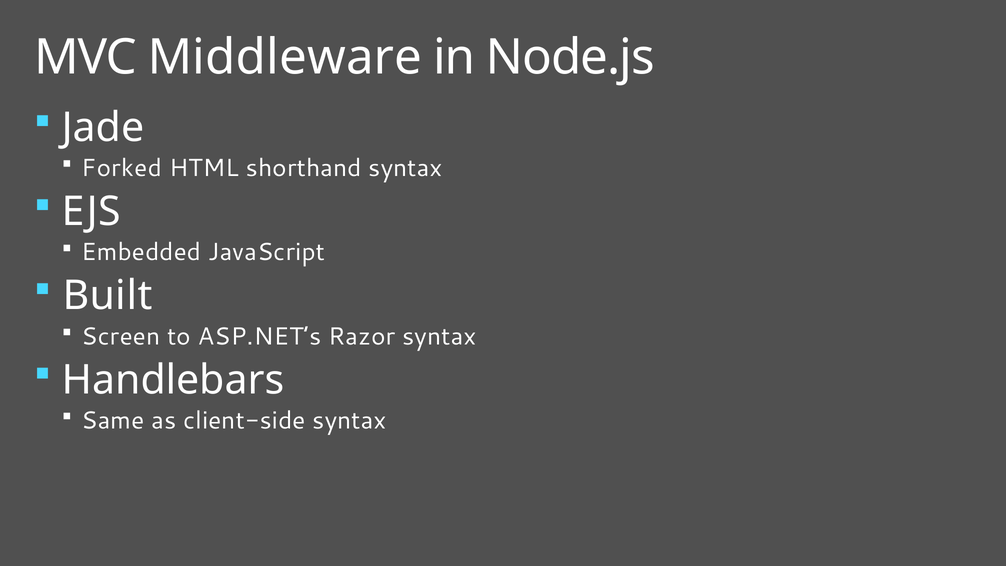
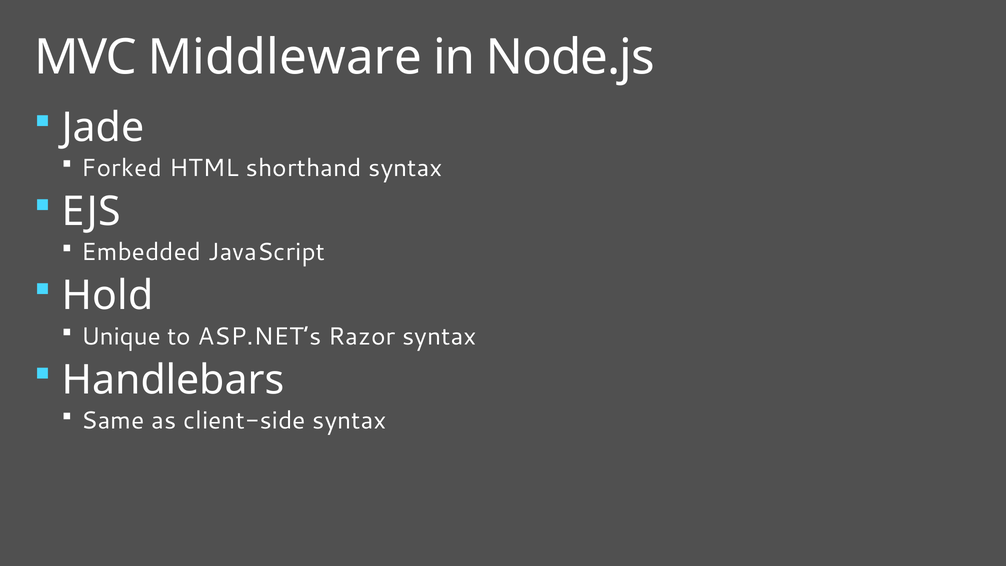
Built: Built -> Hold (108, 296)
Screen: Screen -> Unique (121, 336)
